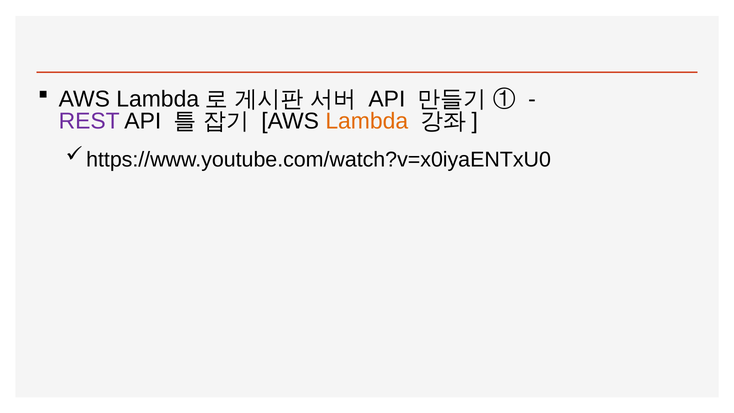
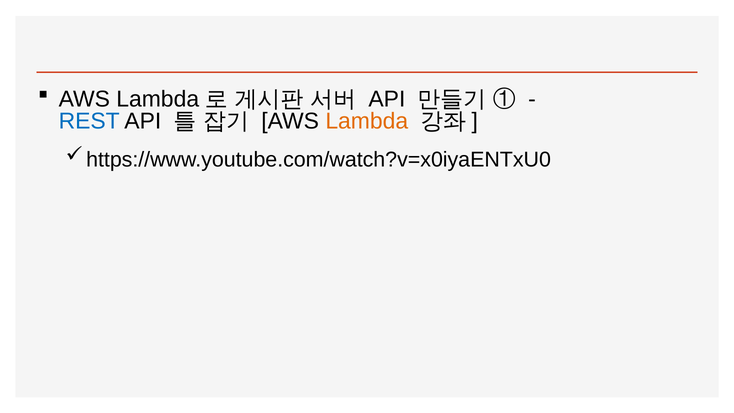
REST colour: purple -> blue (89, 121)
